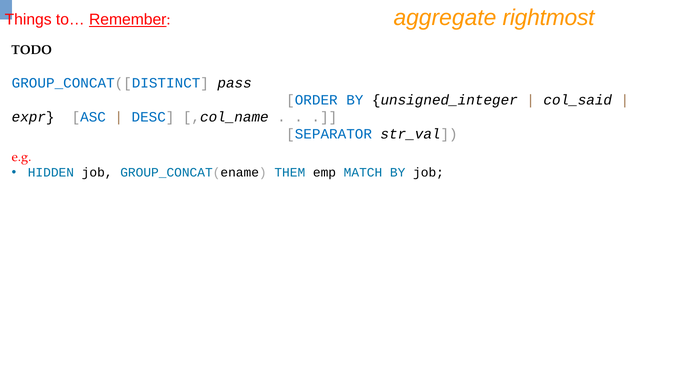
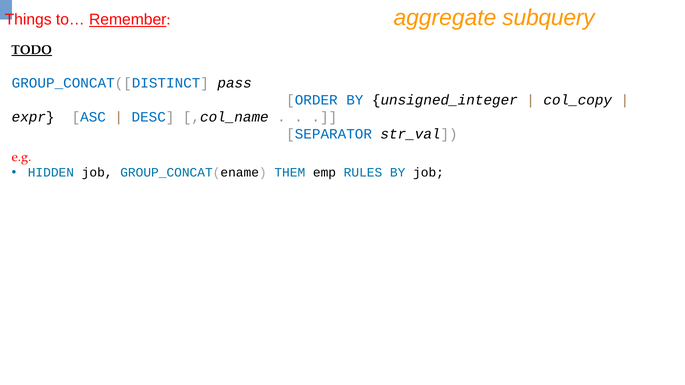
rightmost: rightmost -> subquery (549, 18)
TODO underline: none -> present (32, 50)
col_said: col_said -> col_copy (578, 100)
MATCH: MATCH -> RULES (363, 173)
